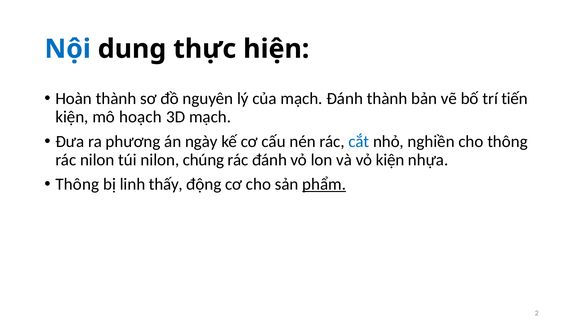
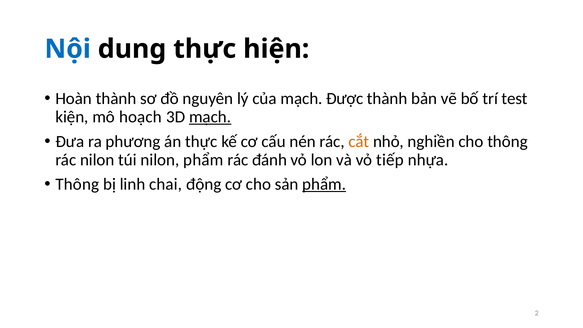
mạch Đánh: Đánh -> Được (345, 99)
tiến: tiến -> test (515, 99)
mạch underline: none -> present (210, 117)
án ngày: ngày -> thực (201, 141)
cắt colour: blue -> orange (359, 141)
nilon chúng: chúng -> phẩm (203, 160)
vỏ kiện: kiện -> tiếp (390, 160)
thấy: thấy -> chai (166, 184)
